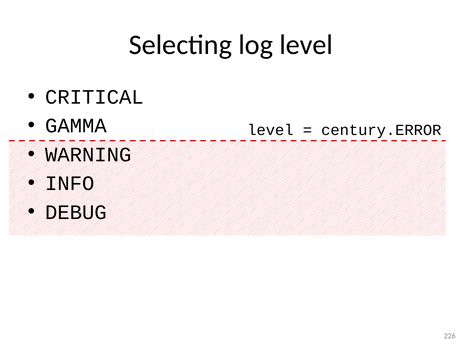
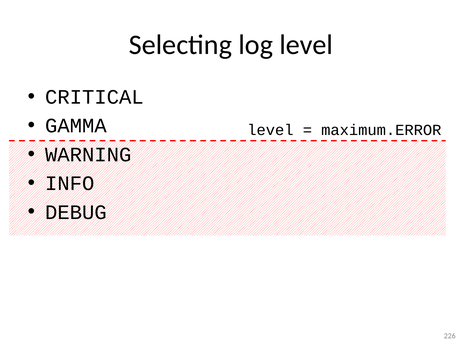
century.ERROR: century.ERROR -> maximum.ERROR (381, 130)
